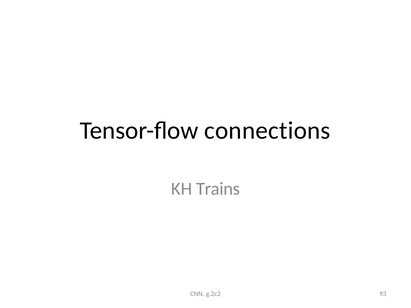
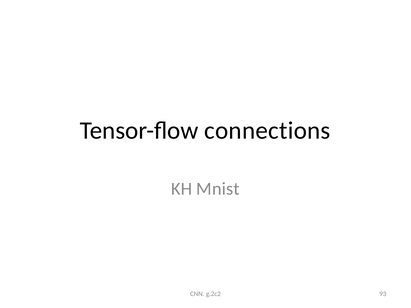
Trains: Trains -> Mnist (218, 189)
